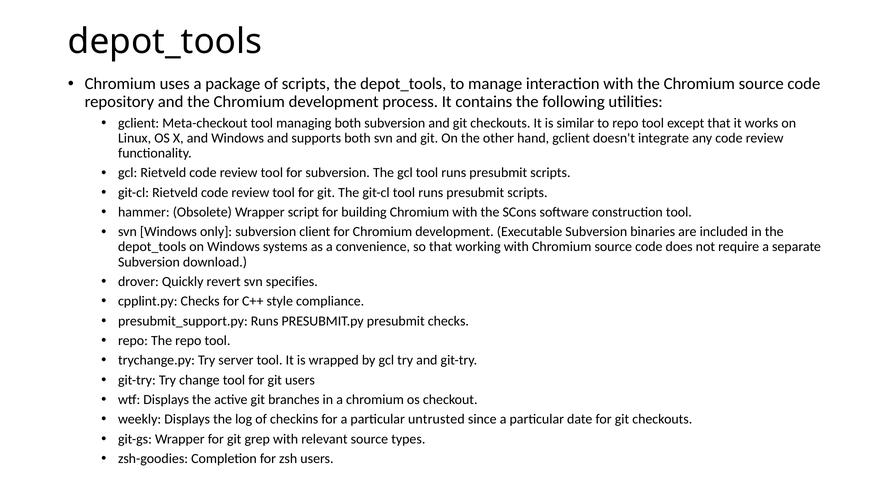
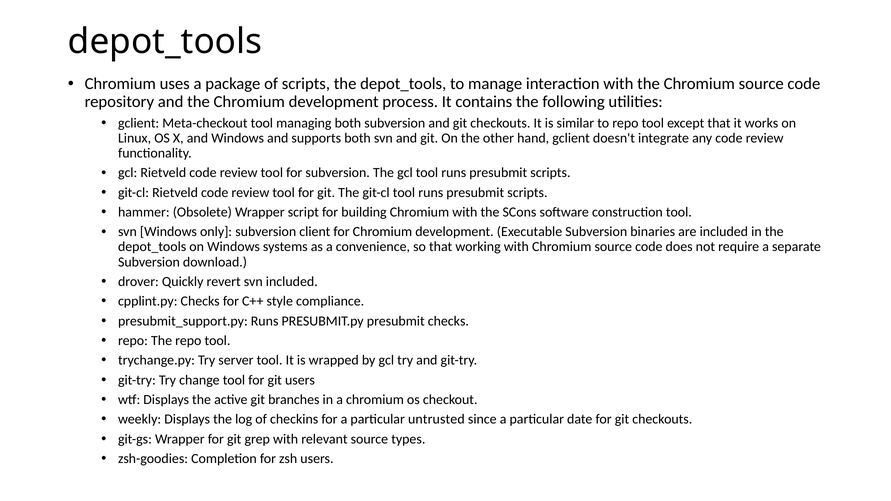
svn specifies: specifies -> included (292, 282)
